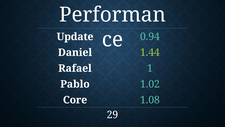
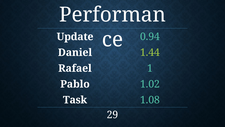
Core: Core -> Task (75, 100)
